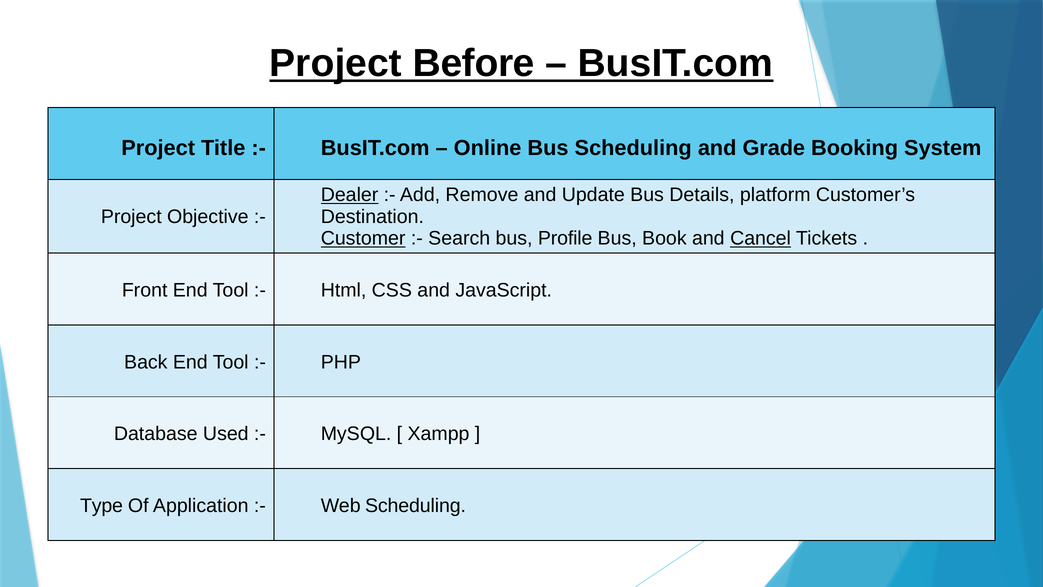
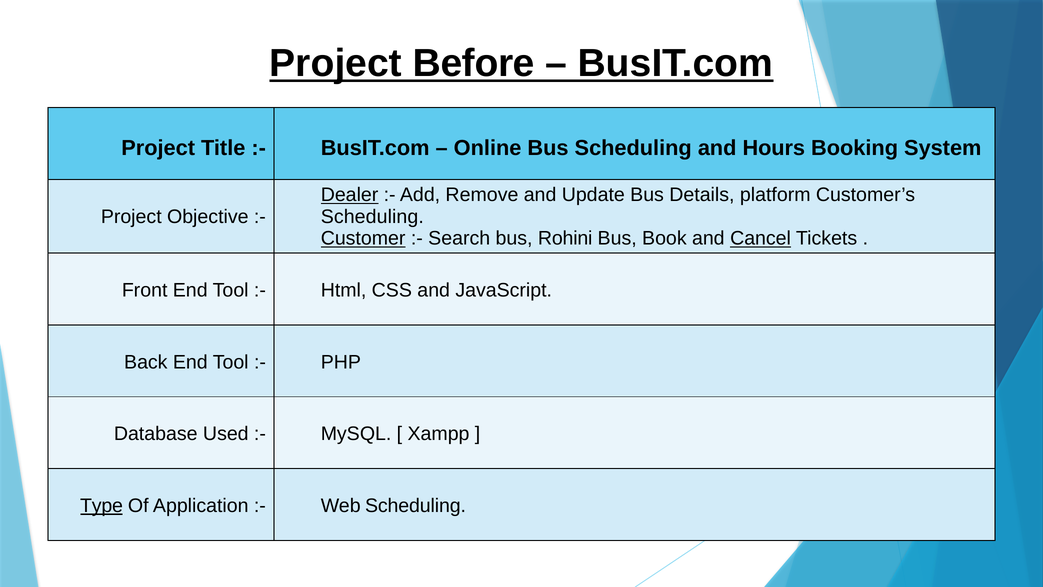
Grade: Grade -> Hours (774, 148)
Destination: Destination -> Scheduling (372, 216)
Profile: Profile -> Rohini (565, 238)
Type underline: none -> present (102, 505)
